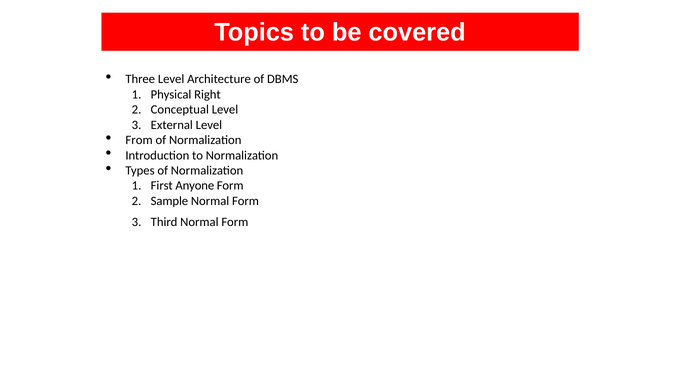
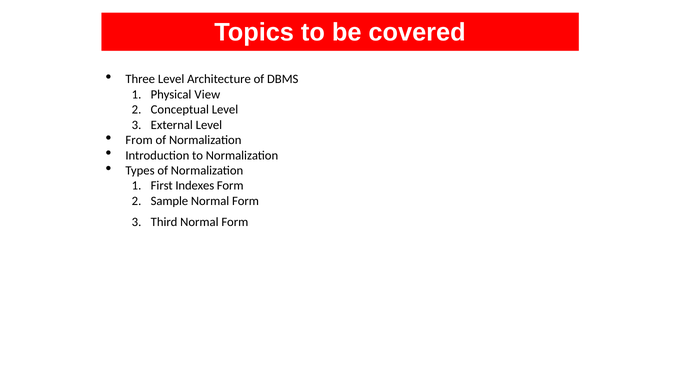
Right: Right -> View (207, 94)
Anyone: Anyone -> Indexes (195, 185)
